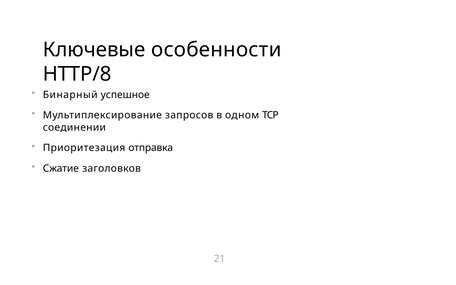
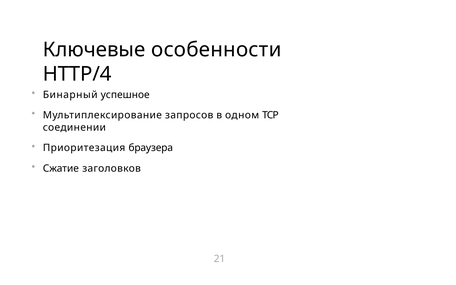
HTTP/8: HTTP/8 -> HTTP/4 (77, 74)
отправка: отправка -> браузера (151, 148)
